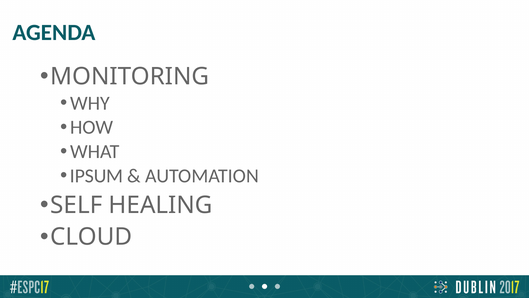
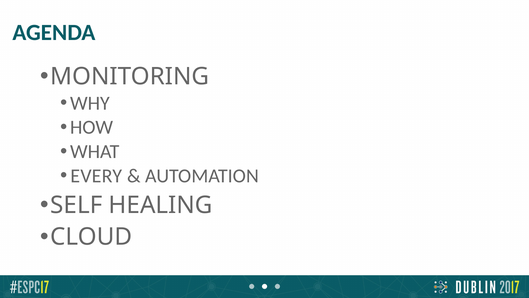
IPSUM: IPSUM -> EVERY (96, 176)
